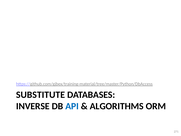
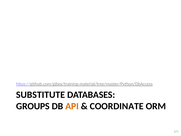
INVERSE: INVERSE -> GROUPS (33, 106)
API colour: blue -> orange (72, 106)
ALGORITHMS: ALGORITHMS -> COORDINATE (117, 106)
